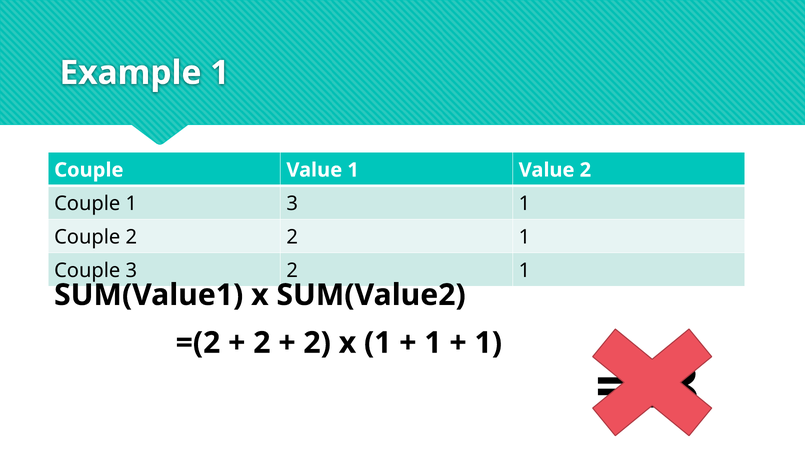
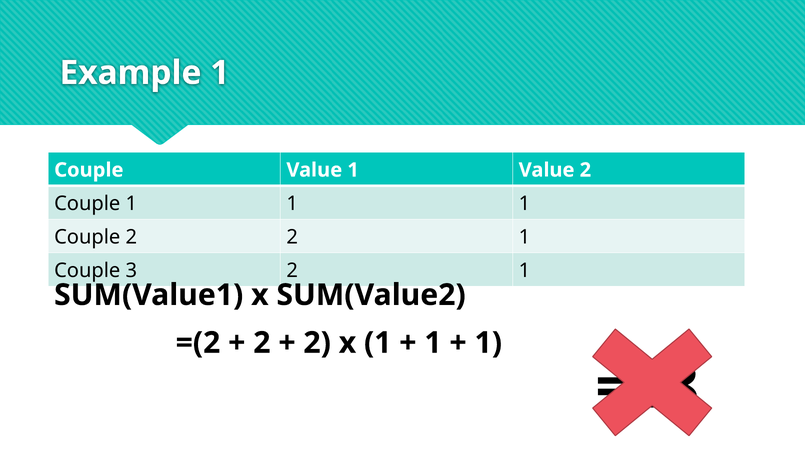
Couple 1 3: 3 -> 1 (292, 204)
